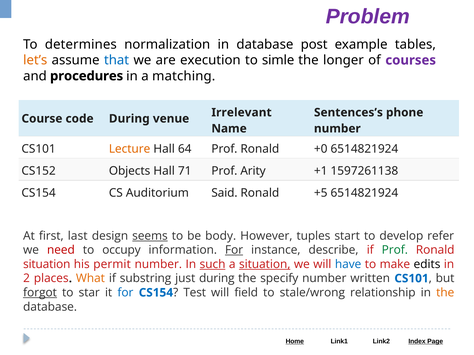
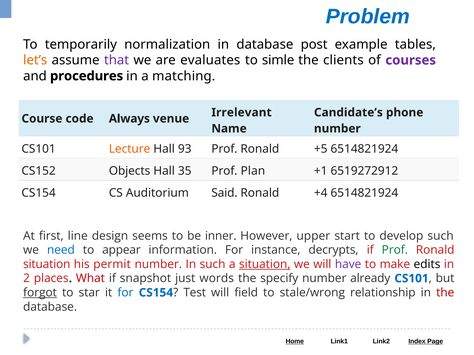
Problem colour: purple -> blue (368, 16)
determines: determines -> temporarily (81, 44)
that colour: blue -> purple (117, 60)
execution: execution -> evaluates (210, 60)
longer: longer -> clients (343, 60)
Sentences’s: Sentences’s -> Candidate’s (348, 113)
code During: During -> Always (129, 119)
64: 64 -> 93 (185, 149)
+0: +0 -> +5 (321, 149)
71: 71 -> 35 (185, 171)
Arity: Arity -> Plan (253, 171)
1597261138: 1597261138 -> 6519272912 (364, 171)
+5: +5 -> +4 (321, 193)
last: last -> line (78, 236)
seems underline: present -> none (150, 236)
body: body -> inner (221, 236)
tuples: tuples -> upper (313, 236)
develop refer: refer -> such (441, 236)
need colour: red -> blue (61, 250)
occupy: occupy -> appear (121, 250)
For underline: present -> none (234, 250)
describe: describe -> decrypts (334, 250)
such underline: present -> none (213, 265)
have colour: blue -> purple (348, 265)
What colour: orange -> red (90, 279)
substring: substring -> snapshot (146, 279)
just during: during -> words (217, 279)
written: written -> already (370, 279)
the colour: orange -> red (445, 293)
